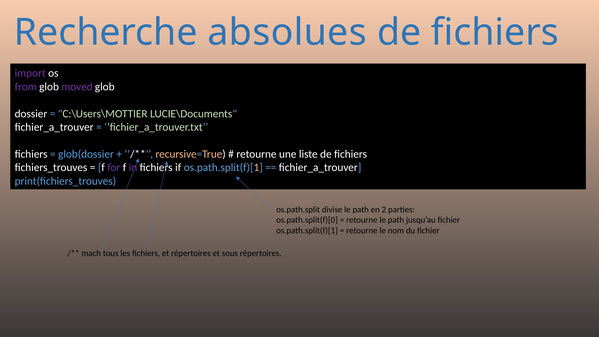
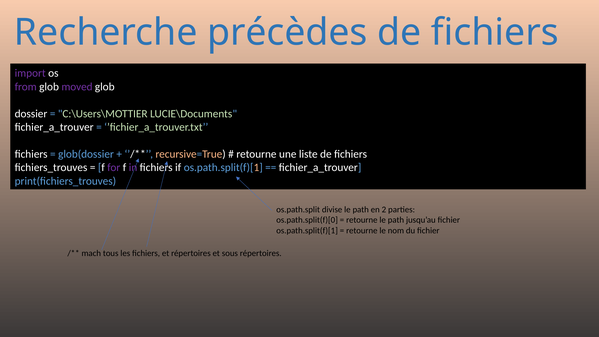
absolues: absolues -> précèdes (287, 32)
